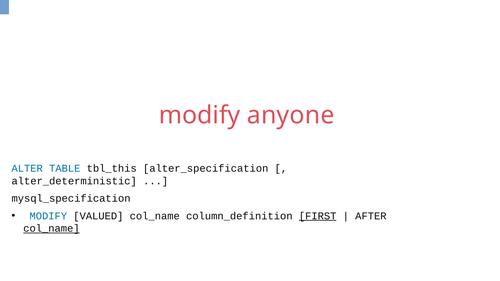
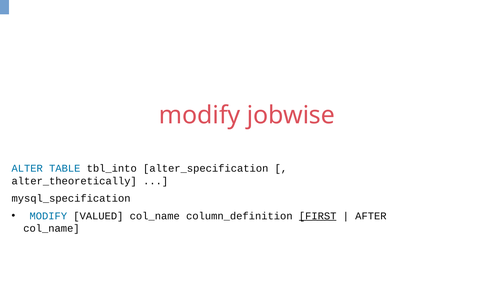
anyone: anyone -> jobwise (291, 115)
tbl_this: tbl_this -> tbl_into (112, 169)
alter_deterministic: alter_deterministic -> alter_theoretically (74, 181)
col_name underline: present -> none (51, 229)
